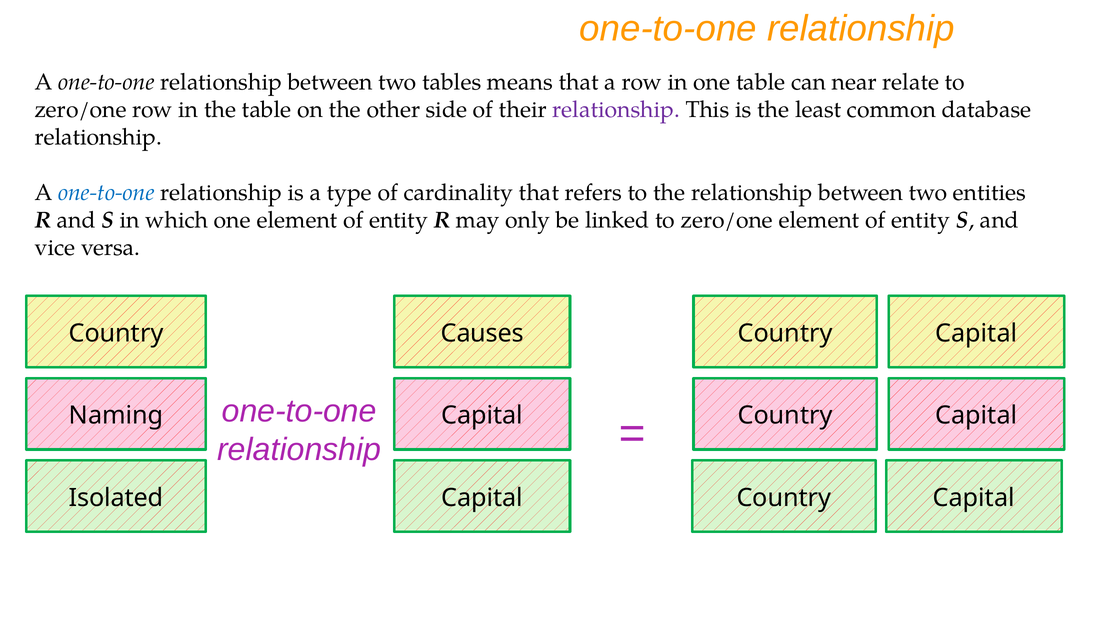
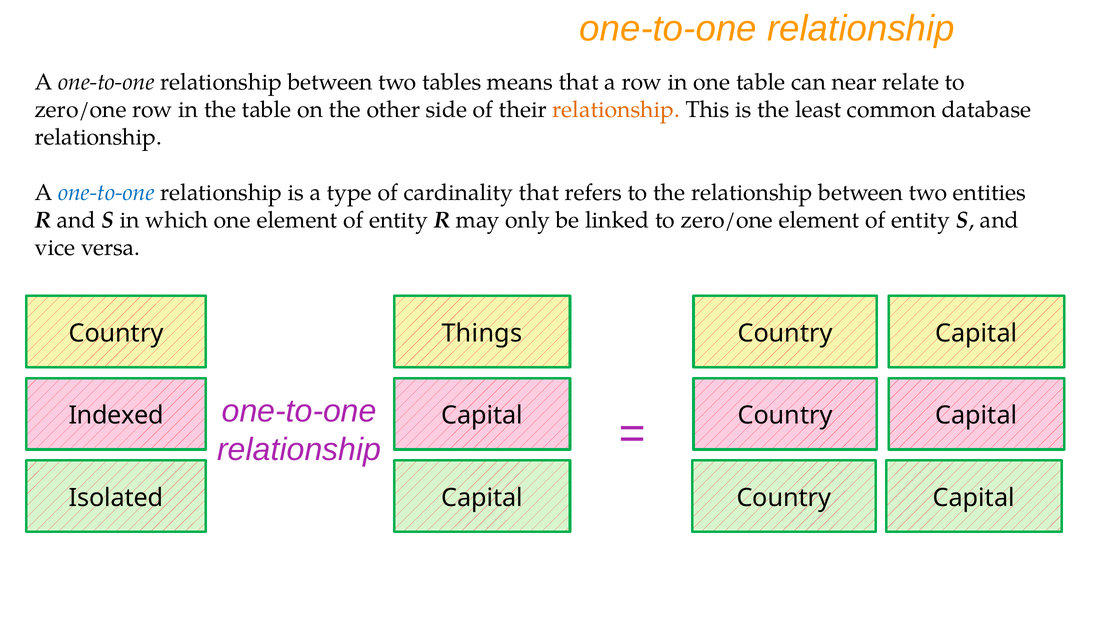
relationship colour: purple -> orange (616, 110)
Causes: Causes -> Things (482, 333)
Naming: Naming -> Indexed (116, 416)
